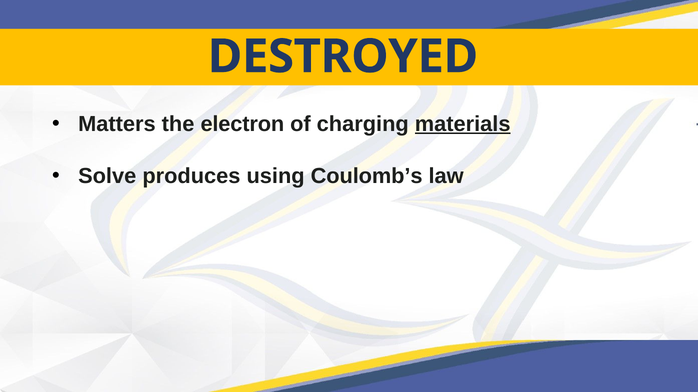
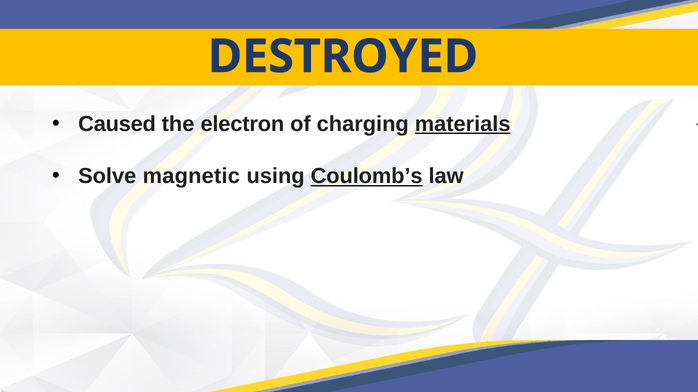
Matters: Matters -> Caused (117, 124)
produces: produces -> magnetic (191, 177)
Coulomb’s underline: none -> present (367, 177)
